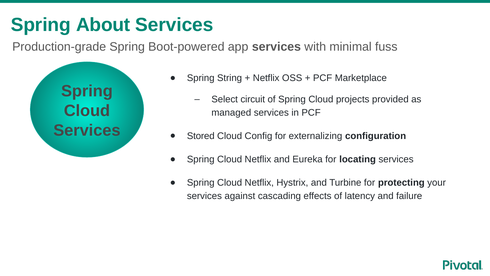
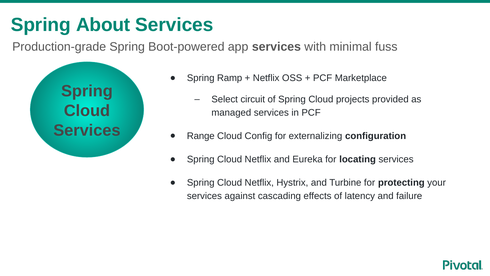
String: String -> Ramp (230, 78)
Stored: Stored -> Range (201, 136)
